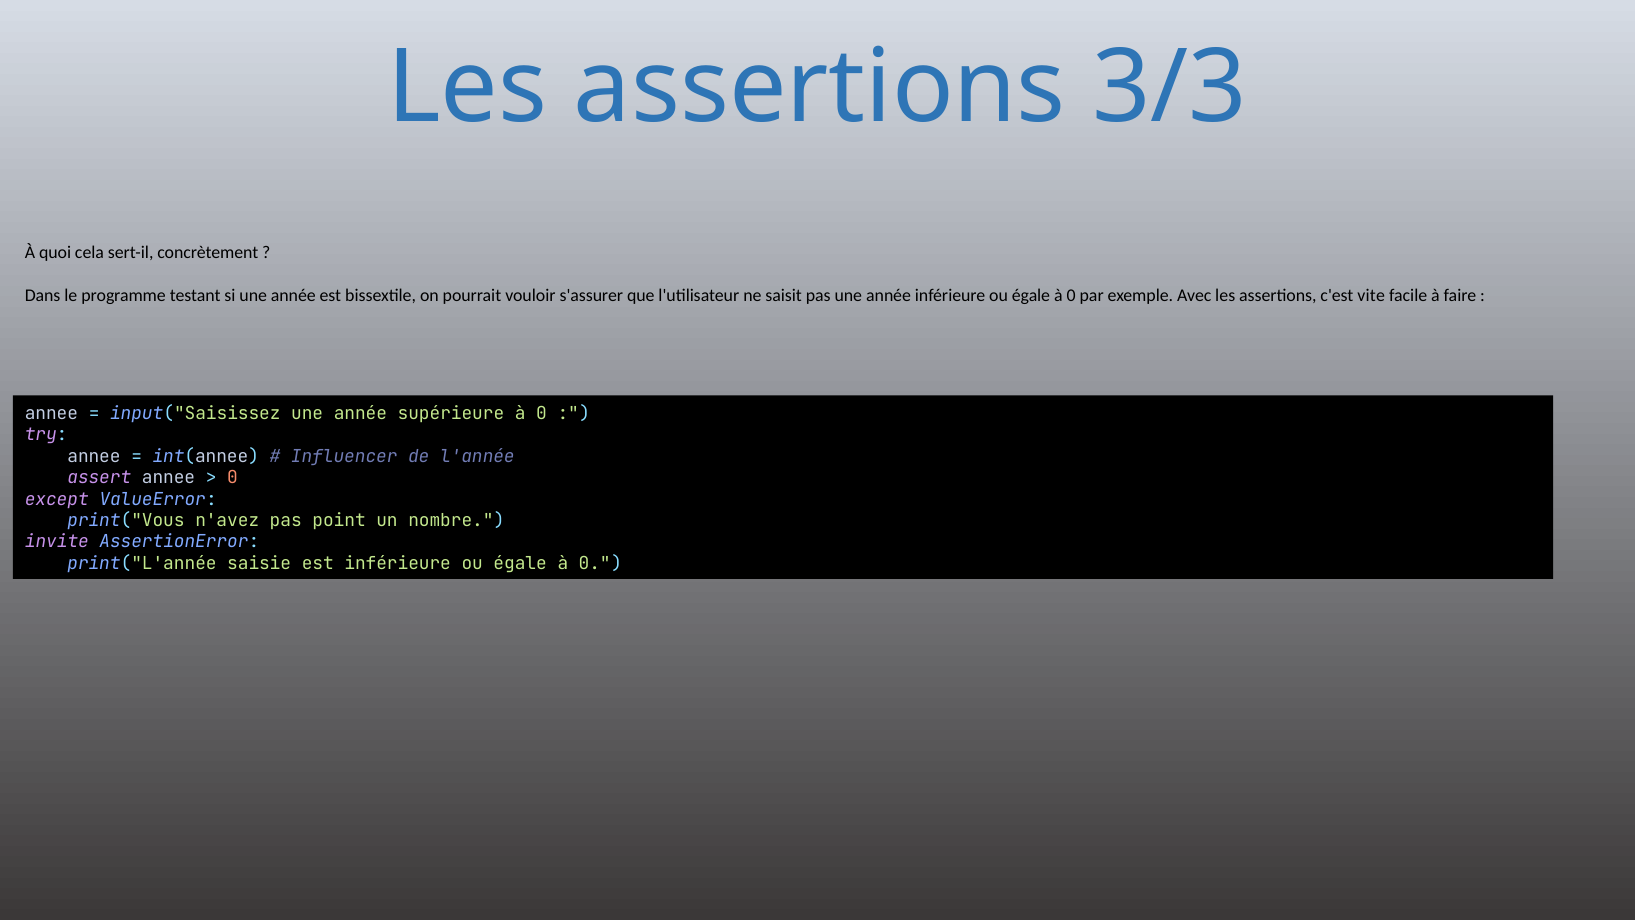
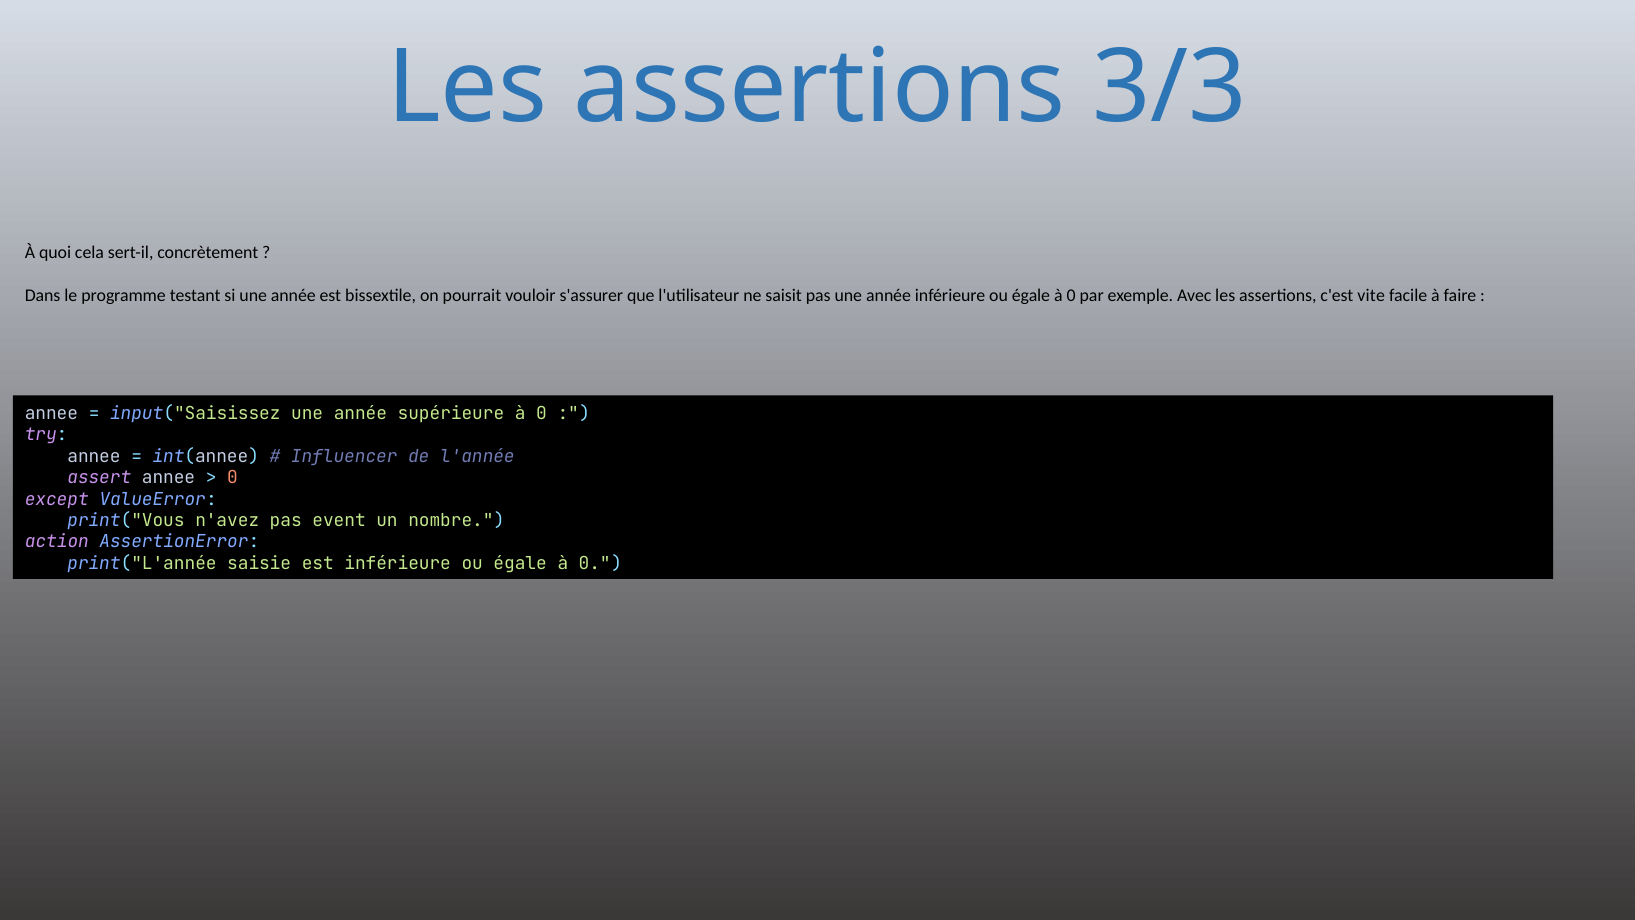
point: point -> event (339, 520)
invite: invite -> action (57, 542)
